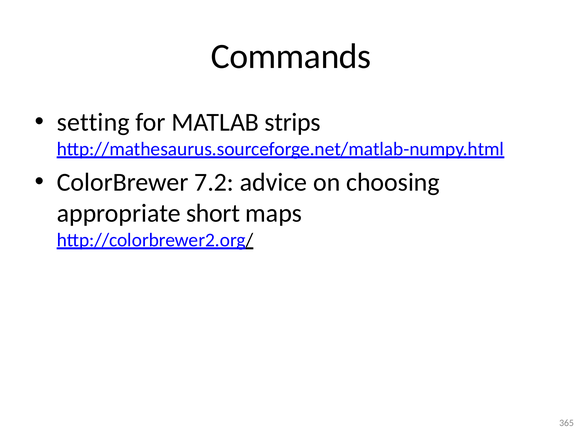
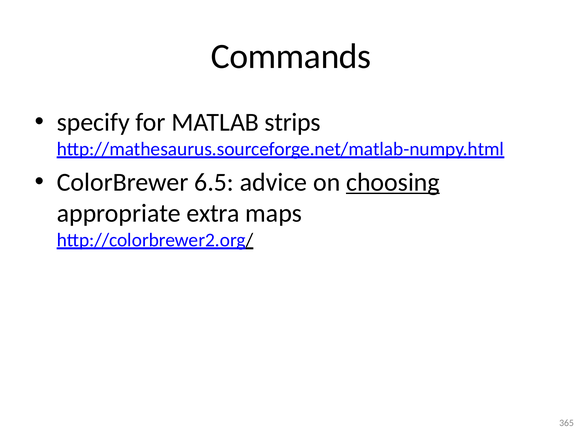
setting: setting -> specify (93, 122)
7.2: 7.2 -> 6.5 (214, 182)
choosing underline: none -> present (393, 182)
short: short -> extra (213, 213)
